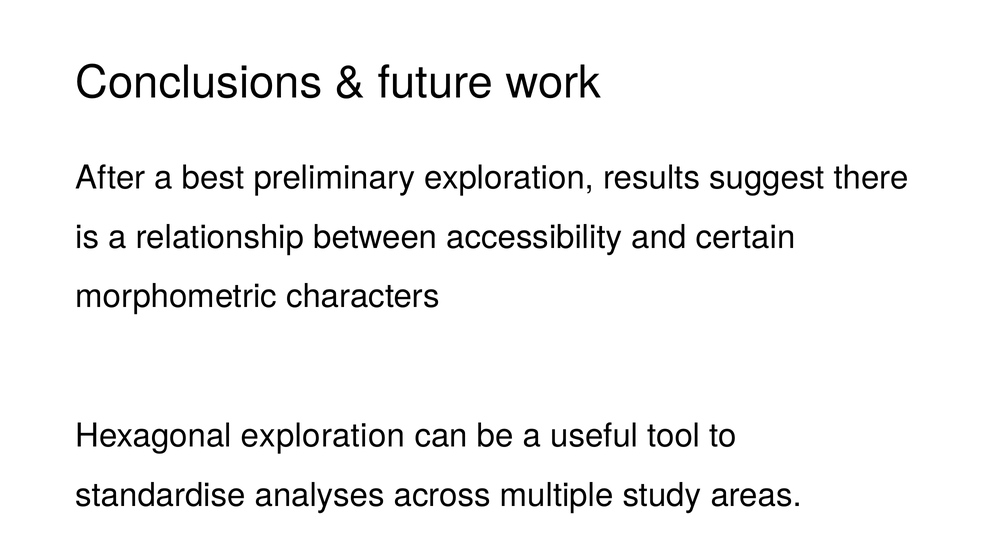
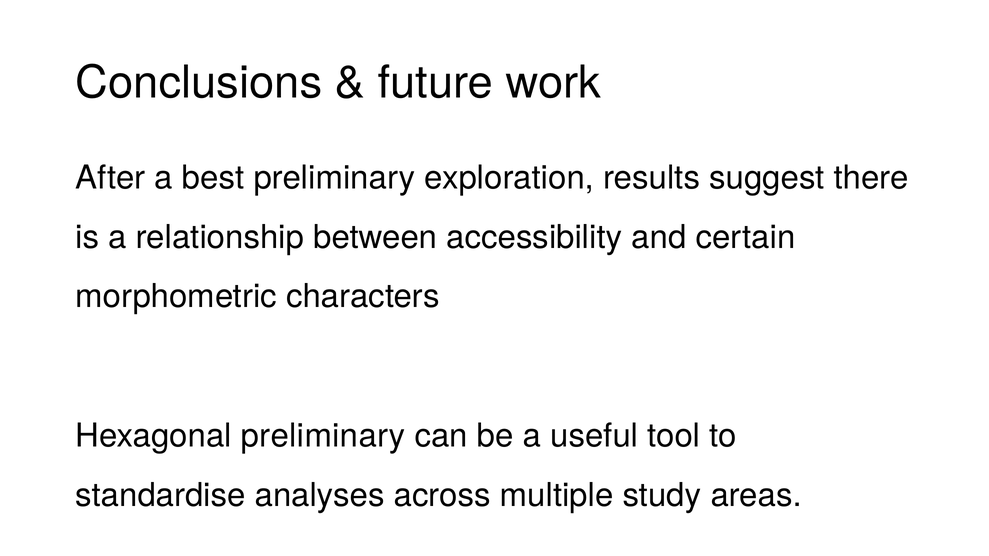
Hexagonal exploration: exploration -> preliminary (323, 436)
